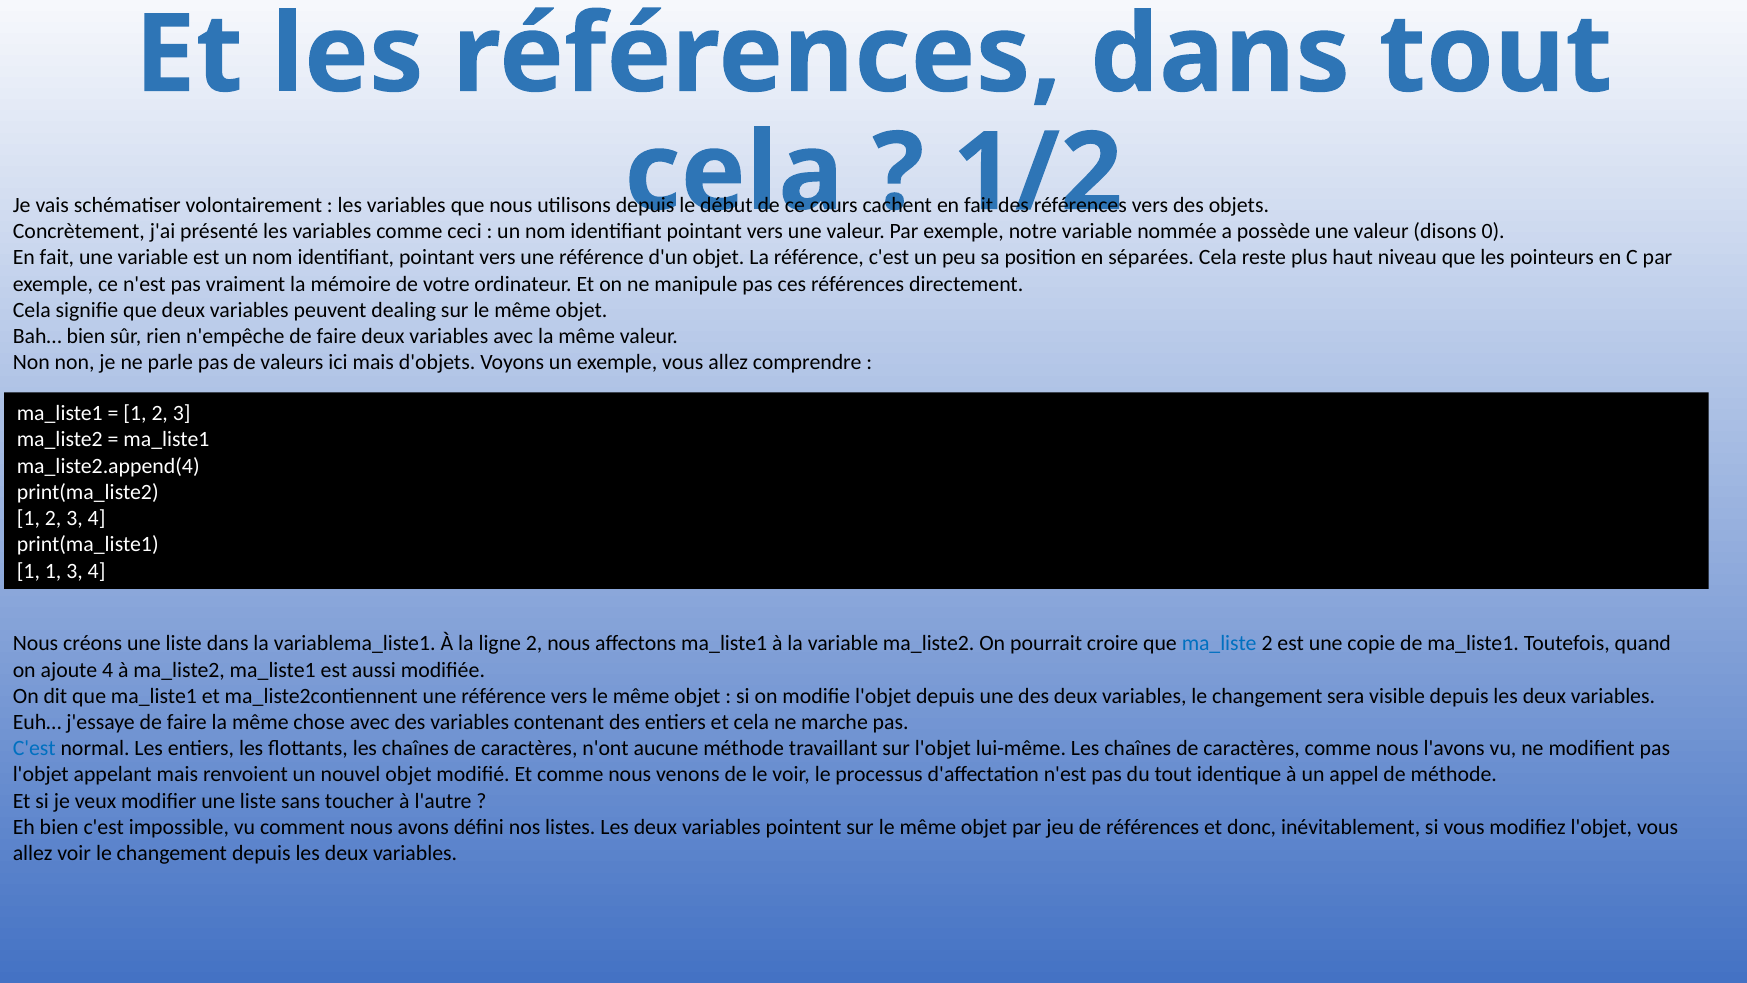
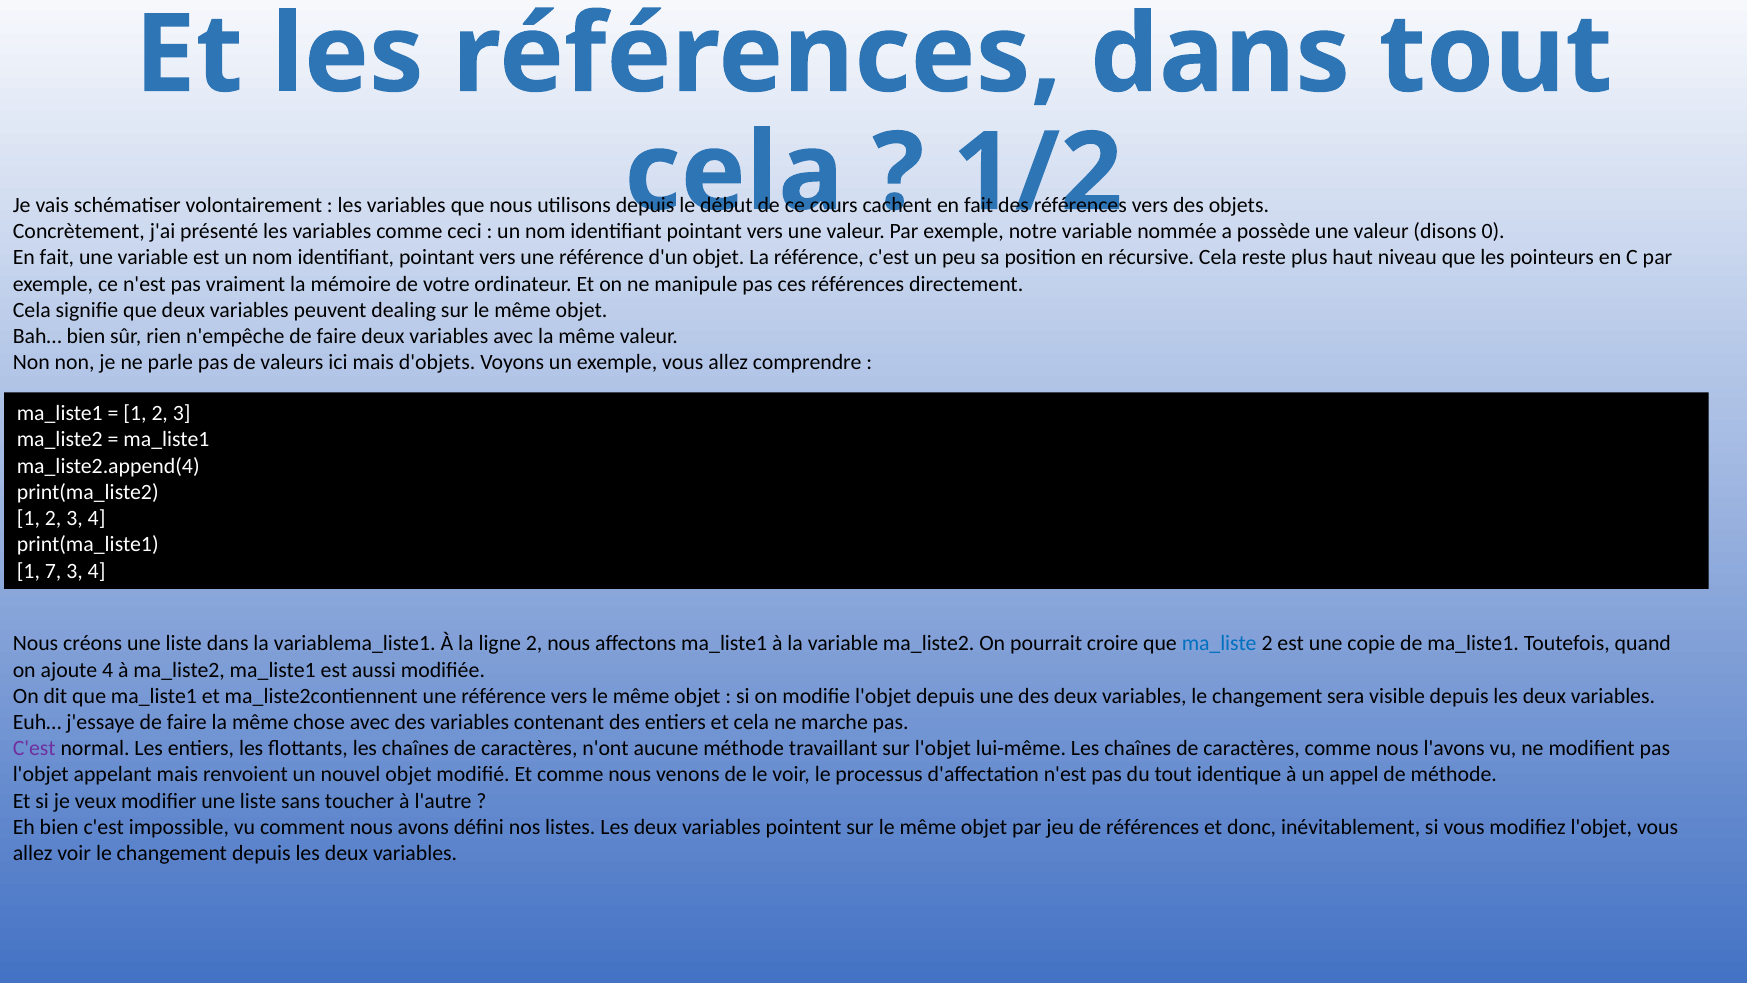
séparées: séparées -> récursive (1151, 258)
1 1: 1 -> 7 (53, 571)
C'est colour: blue -> purple (34, 748)
